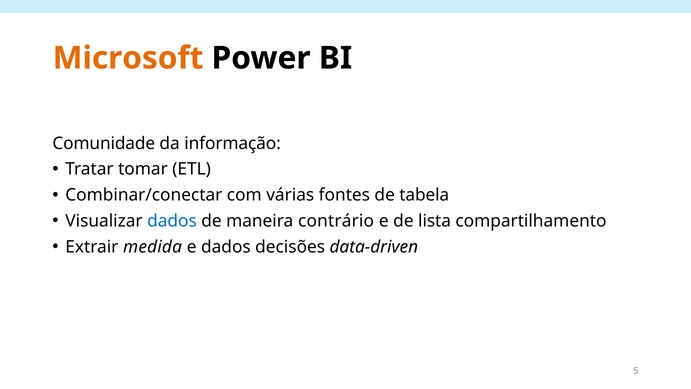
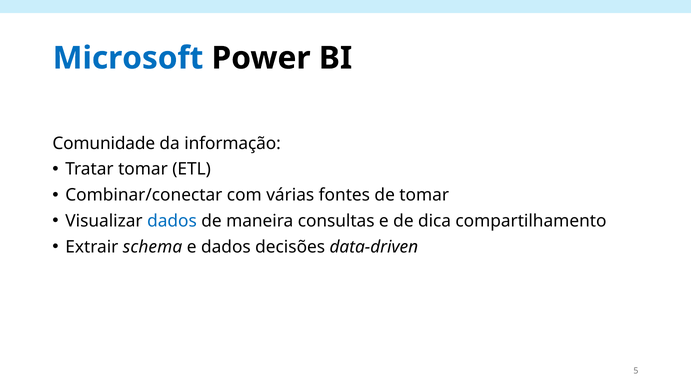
Microsoft colour: orange -> blue (128, 58)
de tabela: tabela -> tomar (424, 195)
contrário: contrário -> consultas (336, 221)
lista: lista -> dica (435, 221)
medida: medida -> schema (153, 247)
